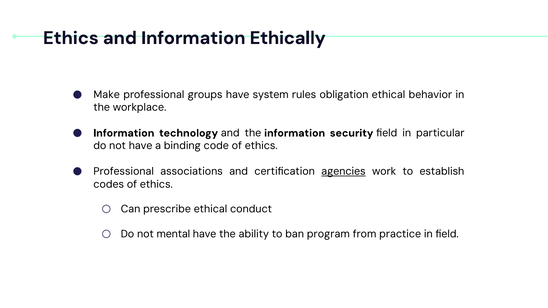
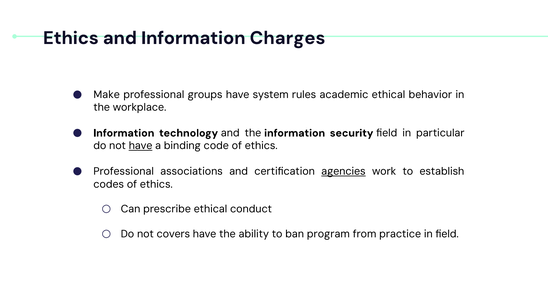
Ethically: Ethically -> Charges (288, 38)
obligation: obligation -> academic (344, 95)
have underline: none -> present (141, 146)
mental: mental -> covers (173, 234)
